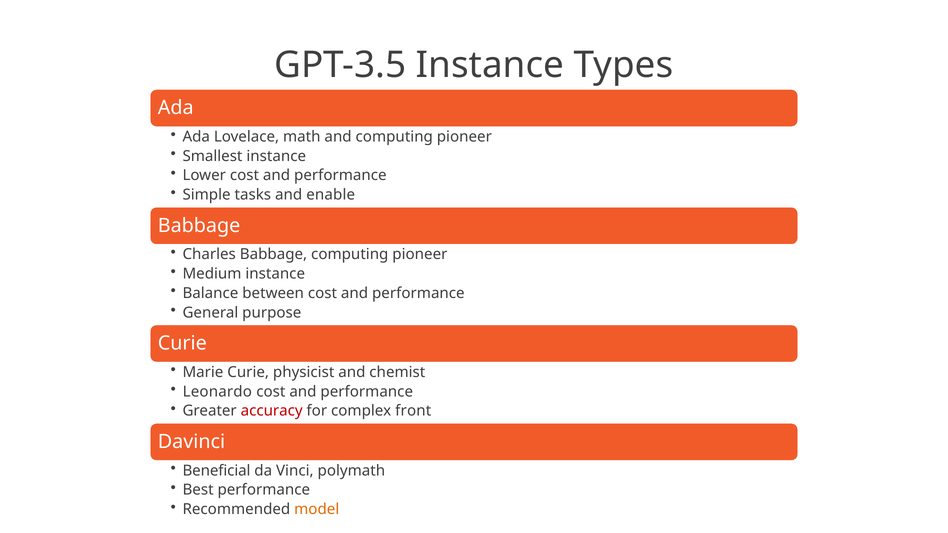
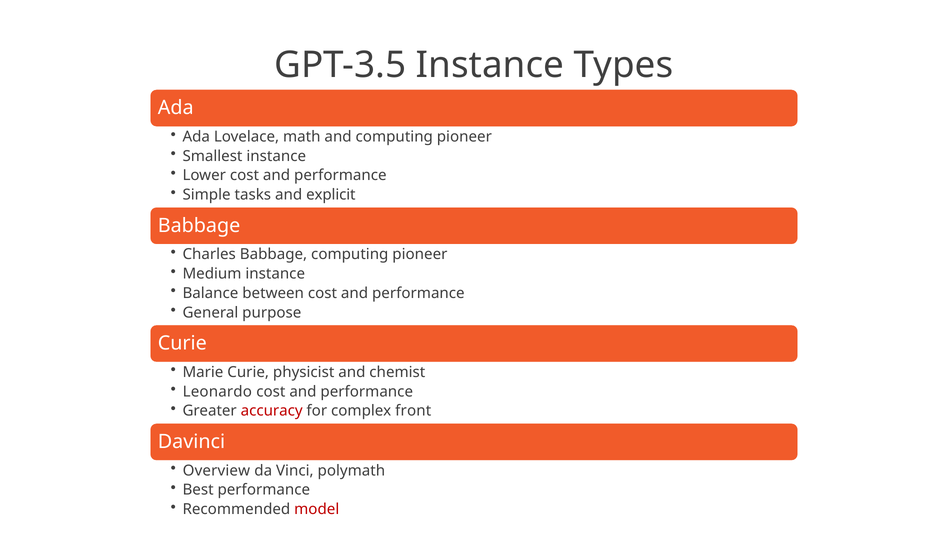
enable: enable -> explicit (331, 195)
Beneficial: Beneficial -> Overview (216, 471)
model colour: orange -> red (317, 510)
